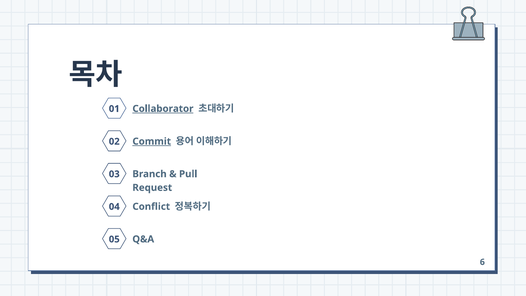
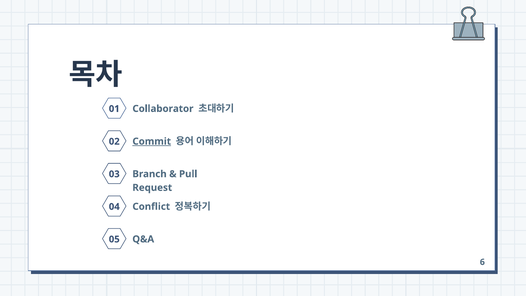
Collaborator underline: present -> none (163, 109)
